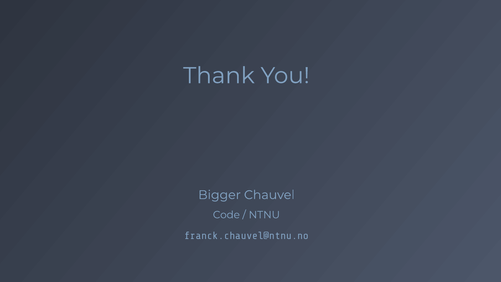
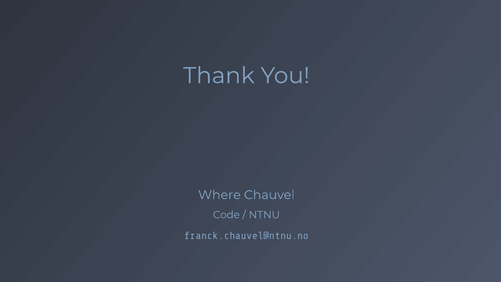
Bigger: Bigger -> Where (219, 195)
